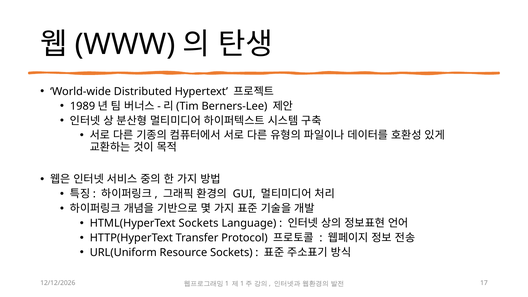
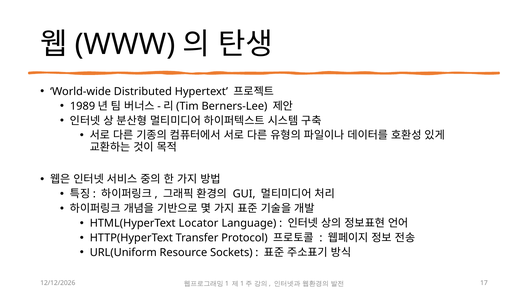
HTML(HyperText Sockets: Sockets -> Locator (199, 223)
